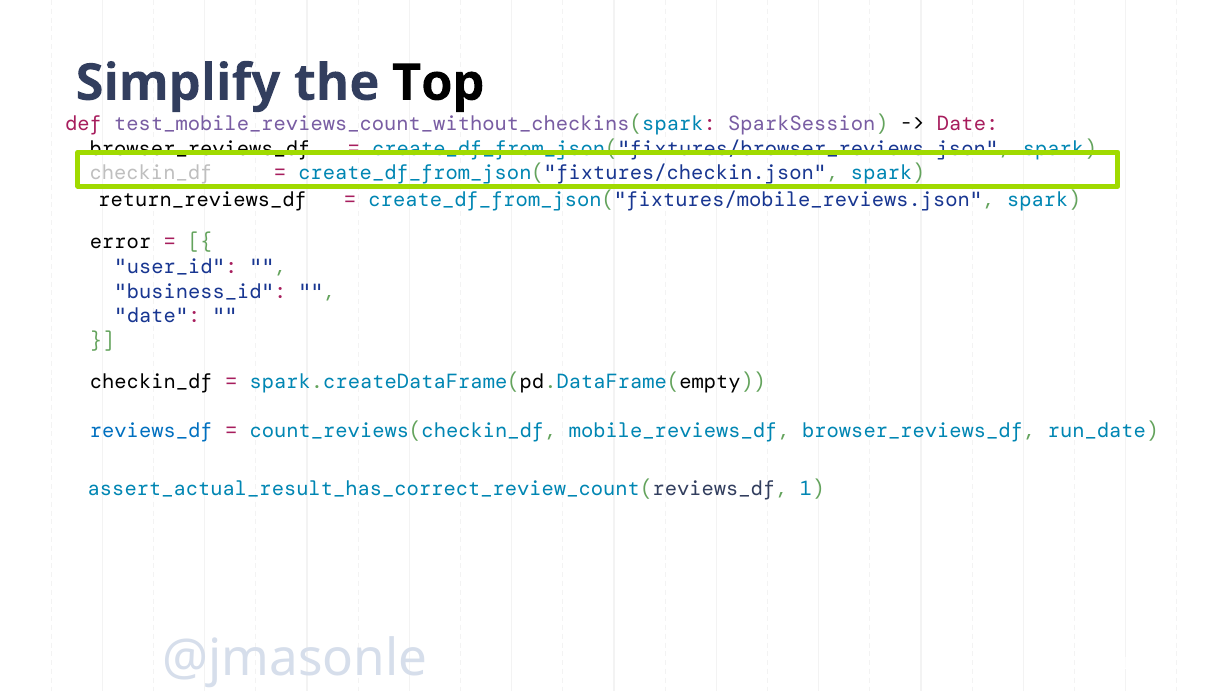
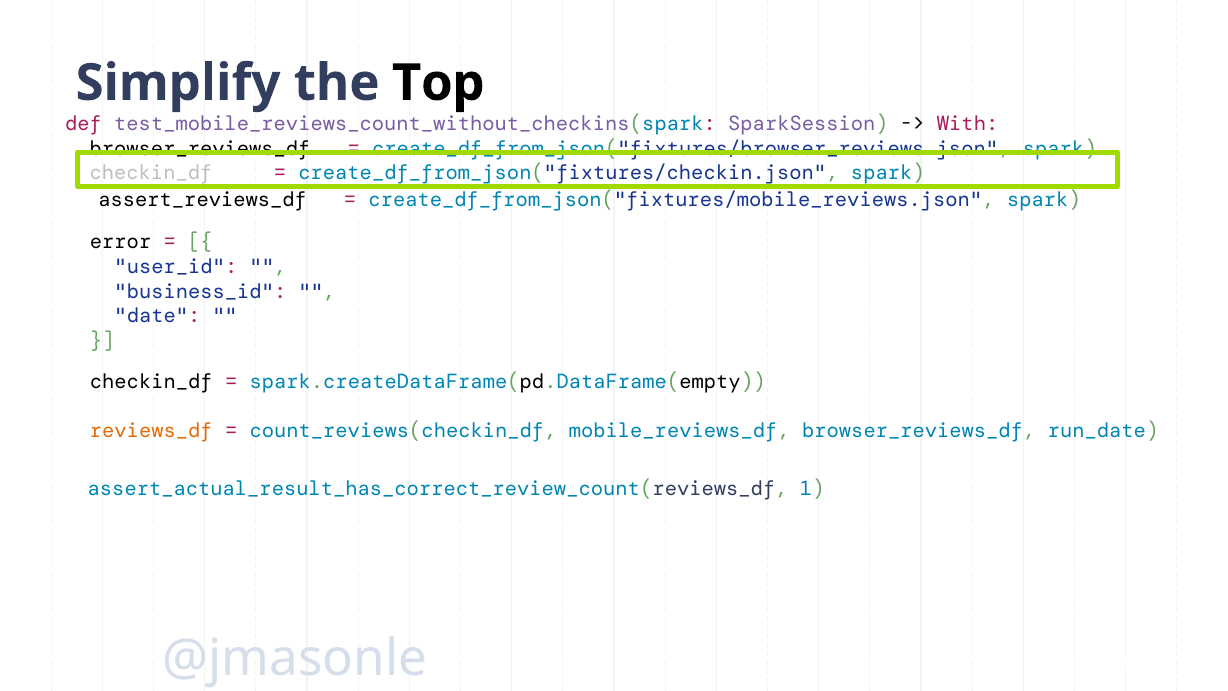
Date: Date -> With (968, 124)
return_reviews_df: return_reviews_df -> assert_reviews_df (203, 199)
reviews_df colour: blue -> orange (151, 431)
